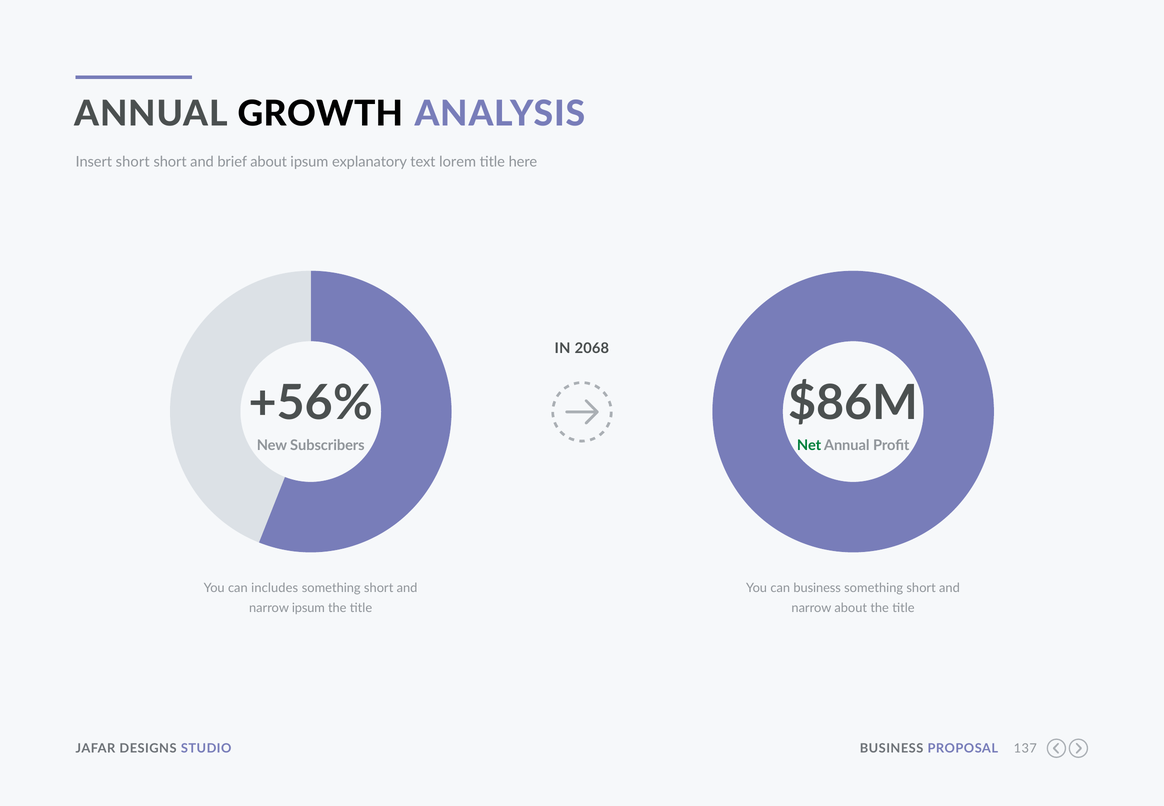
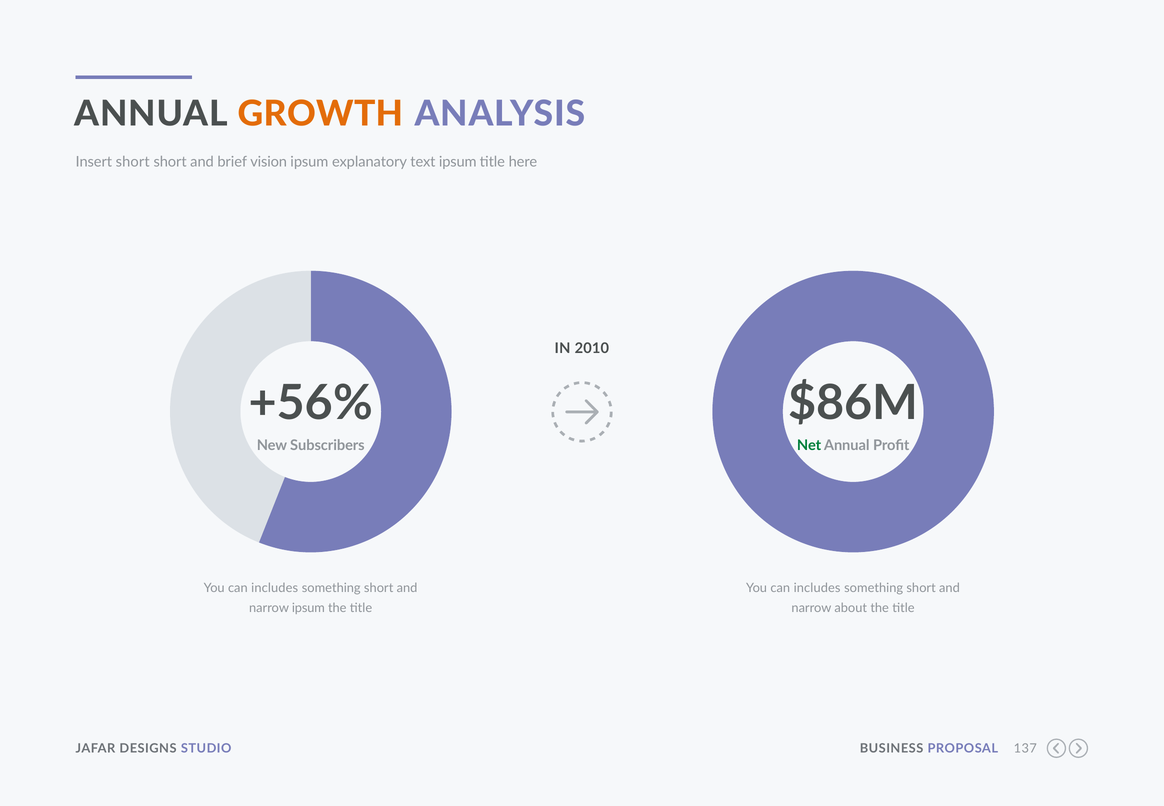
GROWTH colour: black -> orange (321, 114)
brief about: about -> vision (269, 162)
text lorem: lorem -> ipsum (458, 162)
2068: 2068 -> 2010 (592, 348)
business: business -> includes (817, 588)
